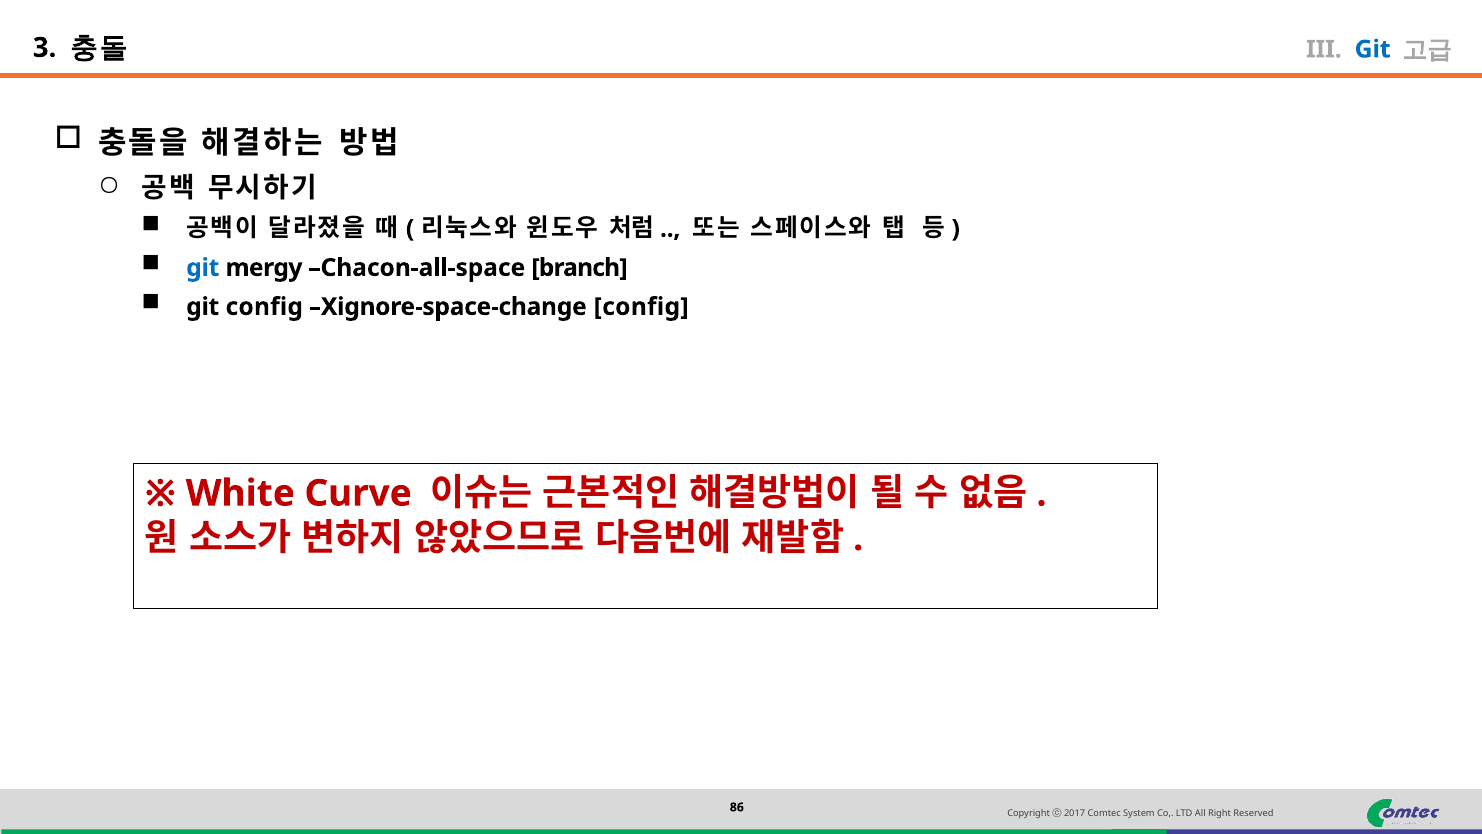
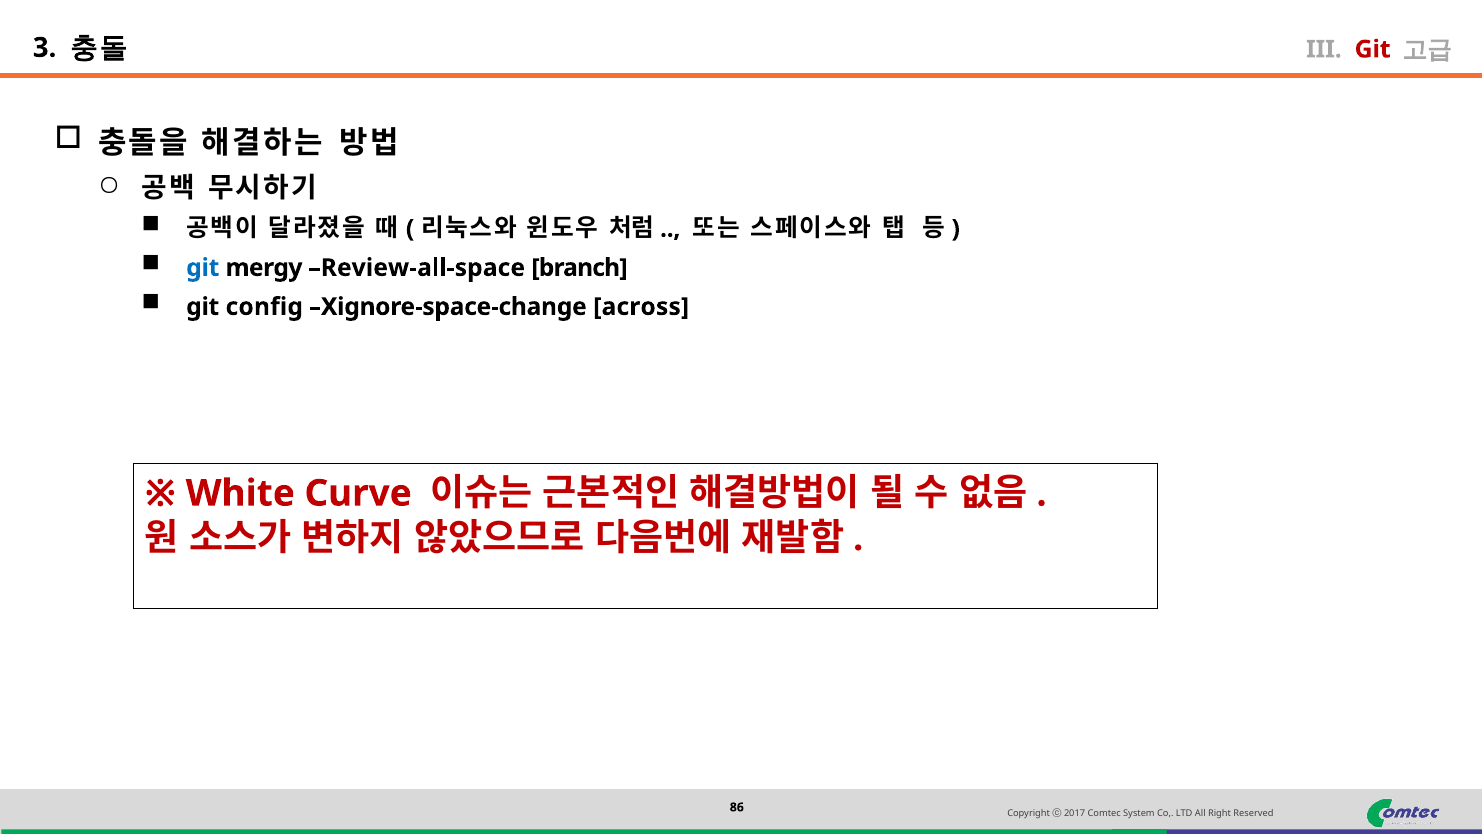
Git colour: blue -> red (1373, 49)
Chacon-all-space: Chacon-all-space -> Review-all-space (417, 268)
Xignore-space-change config: config -> across (641, 307)
